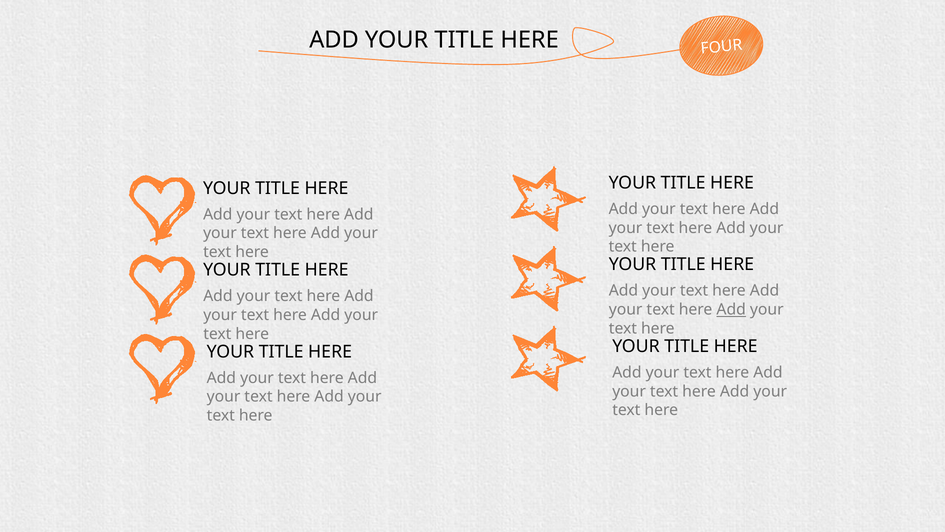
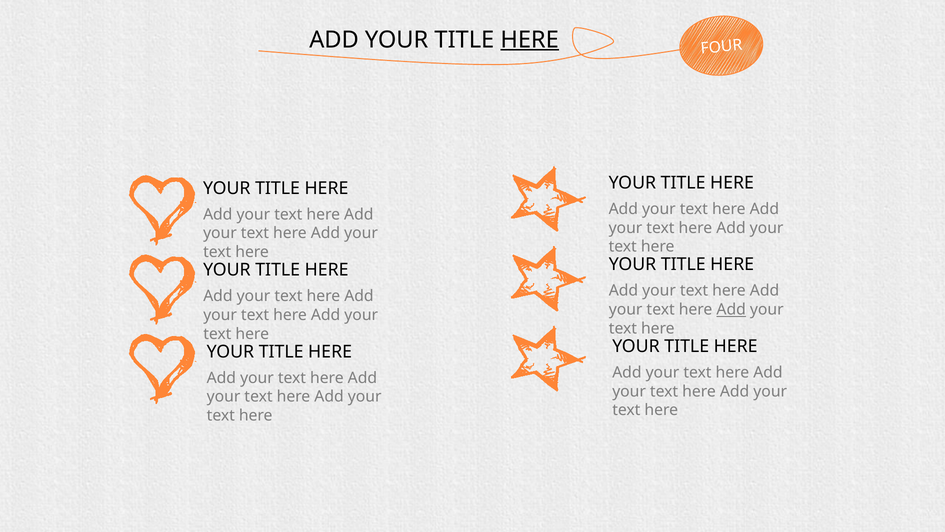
HERE underline: none -> present (530, 40)
